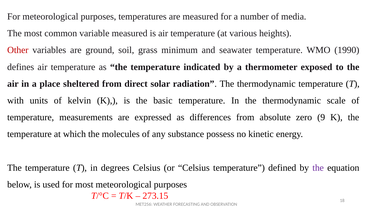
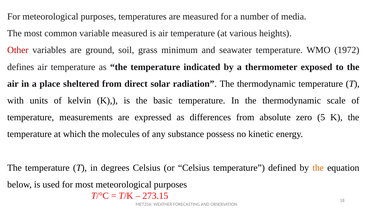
1990: 1990 -> 1972 (347, 50)
9: 9 -> 5 (321, 117)
the colour: purple -> orange (318, 168)
